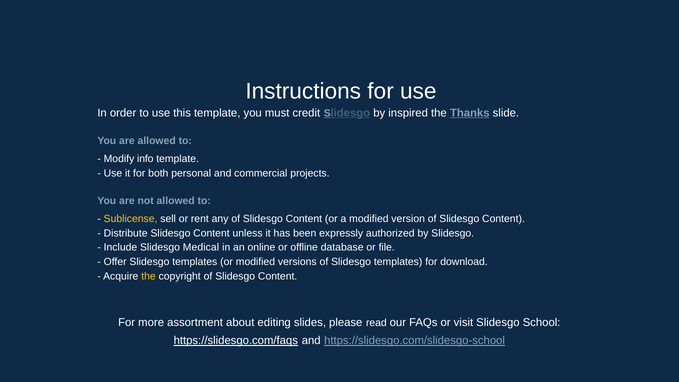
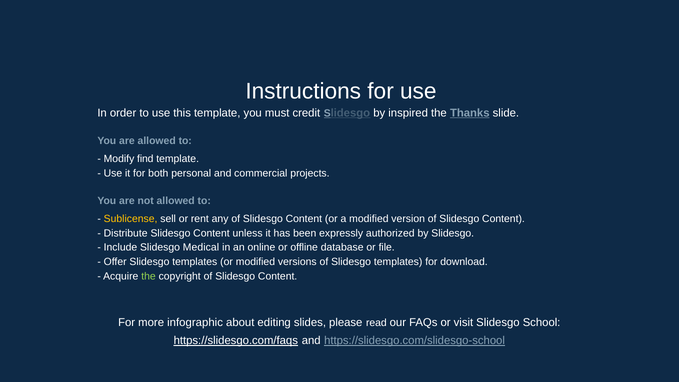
info: info -> find (145, 159)
the colour: yellow -> light green (148, 276)
assortment: assortment -> infographic (195, 323)
